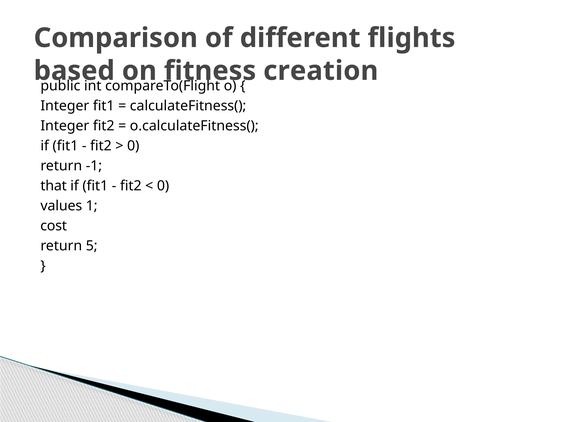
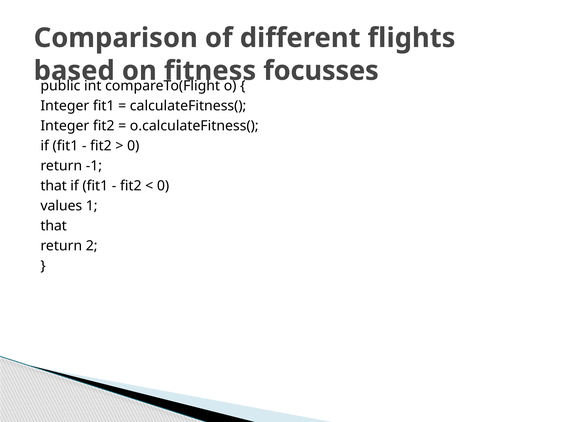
creation: creation -> focusses (321, 71)
cost: cost -> that (54, 226)
5: 5 -> 2 (92, 246)
